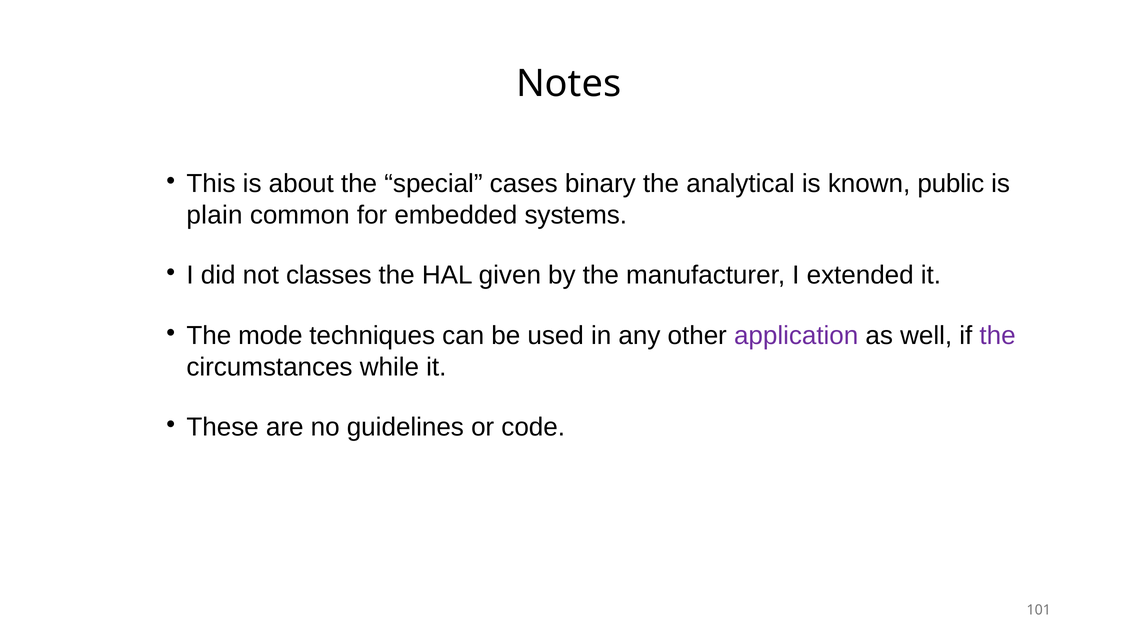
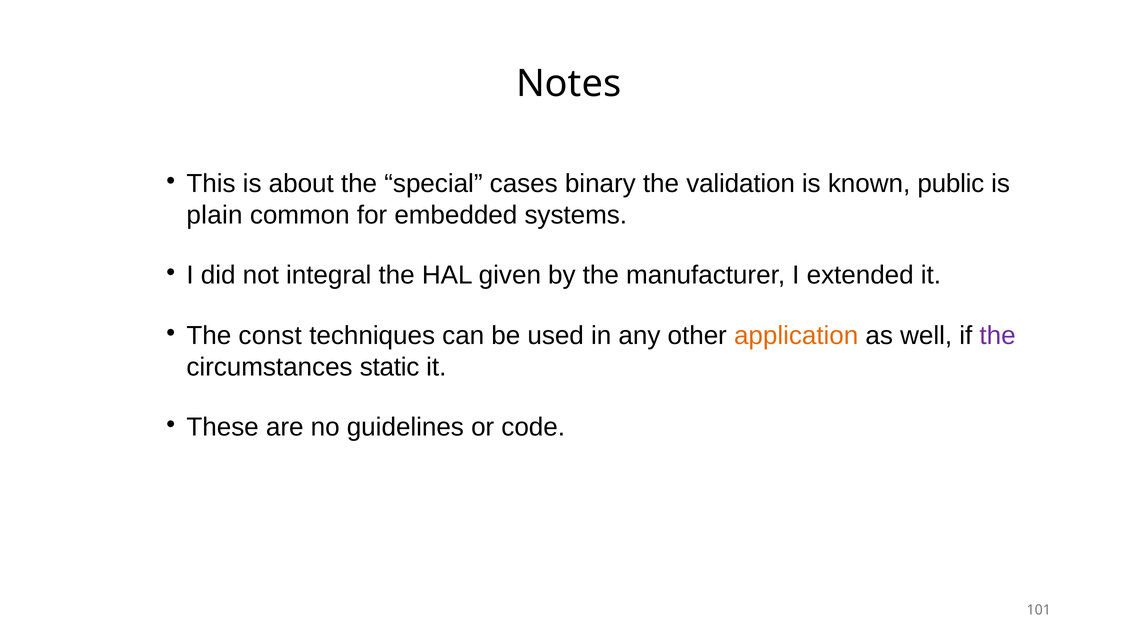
analytical: analytical -> validation (741, 184)
classes: classes -> integral (329, 275)
mode: mode -> const (270, 336)
application colour: purple -> orange (796, 336)
while: while -> static (390, 367)
